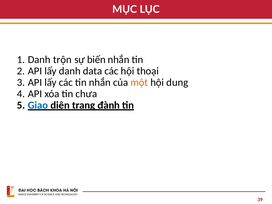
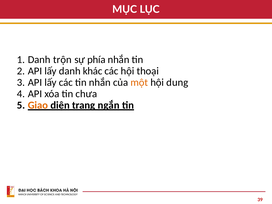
biến: biến -> phía (96, 60)
data: data -> khác (93, 71)
Giao colour: blue -> orange (38, 105)
đành: đành -> ngắn (109, 105)
